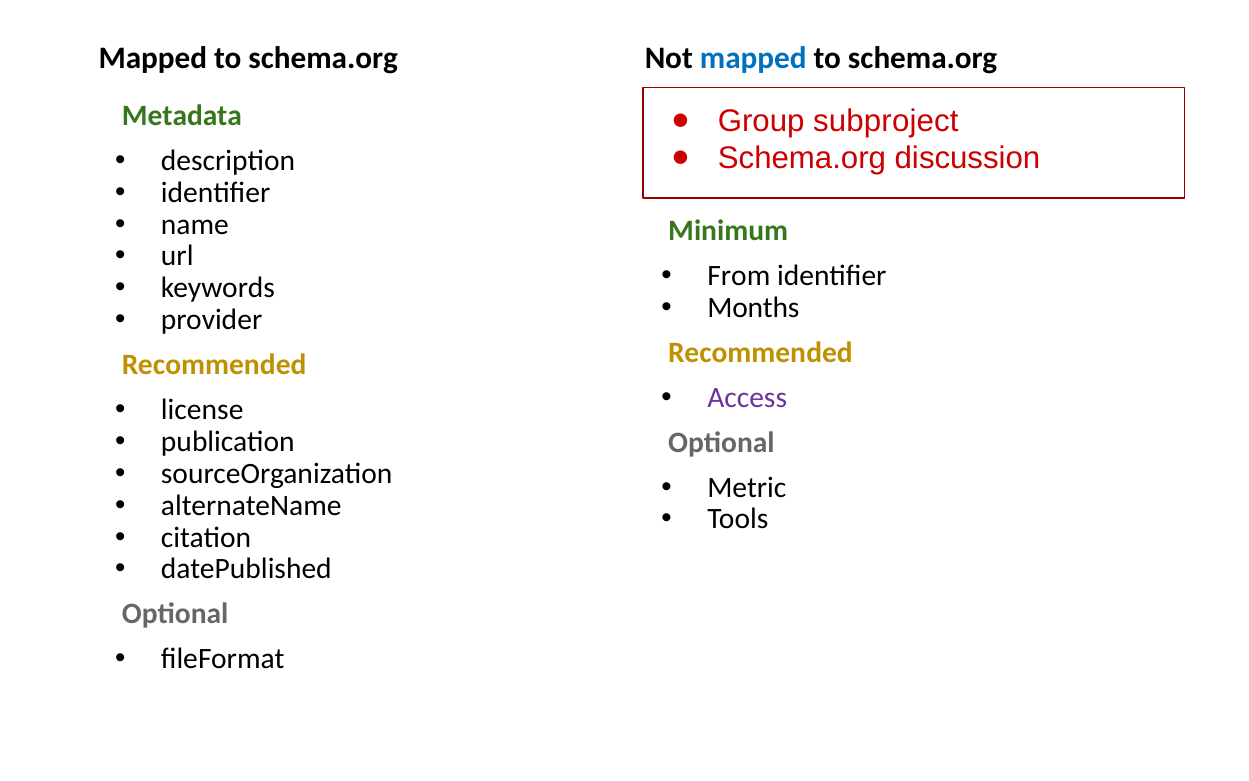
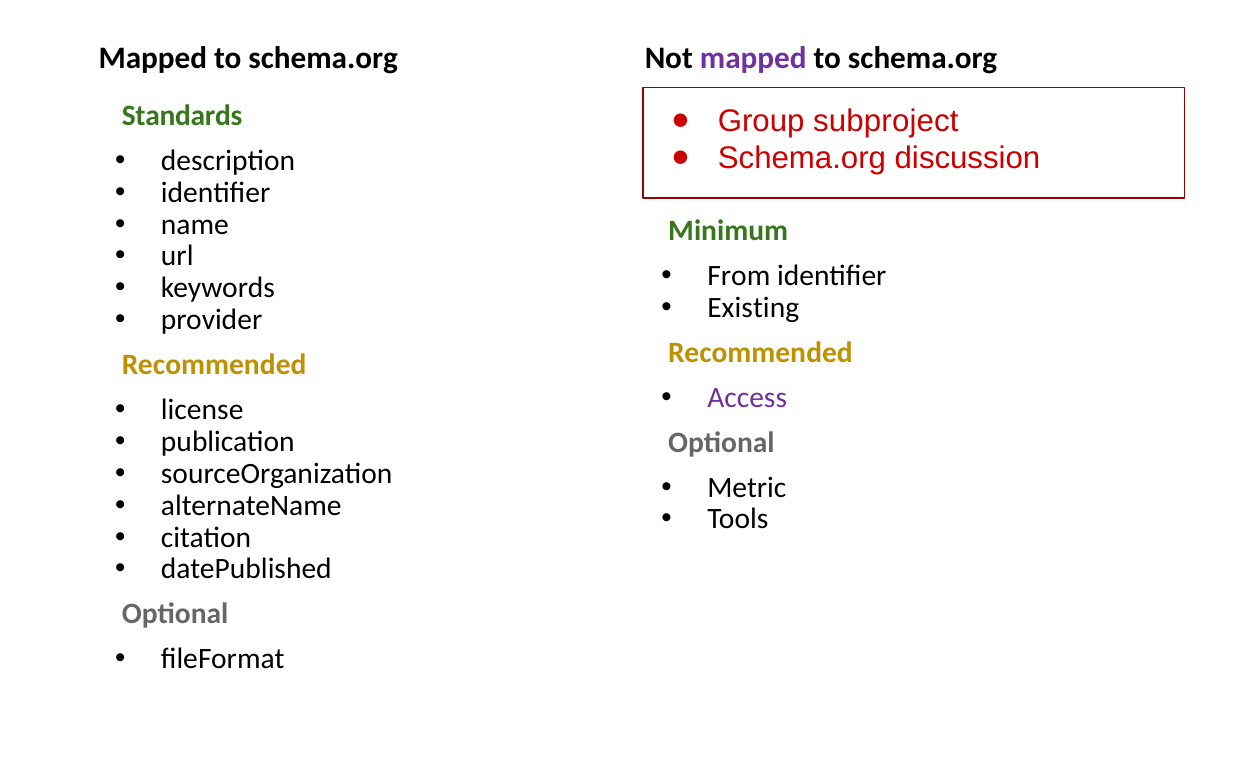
mapped colour: blue -> purple (753, 58)
Metadata: Metadata -> Standards (182, 116)
Months: Months -> Existing (753, 308)
